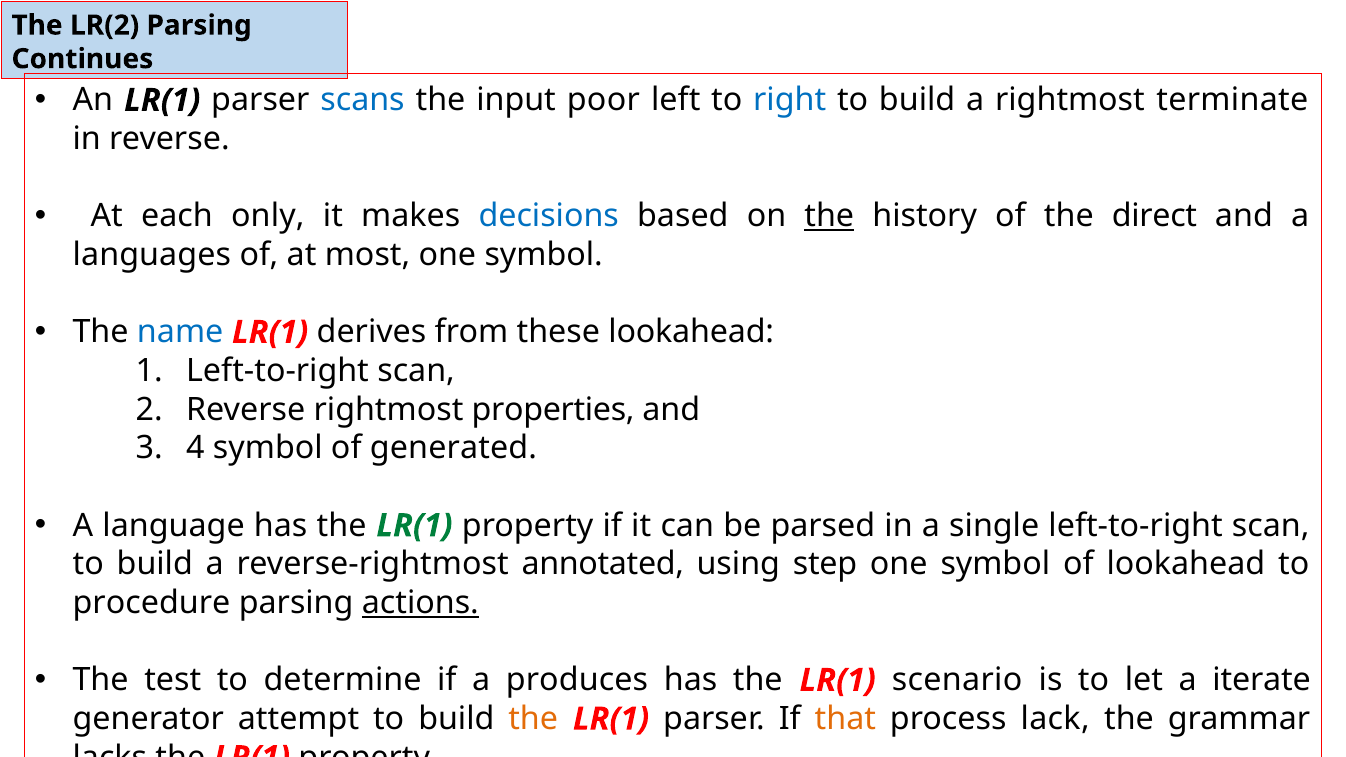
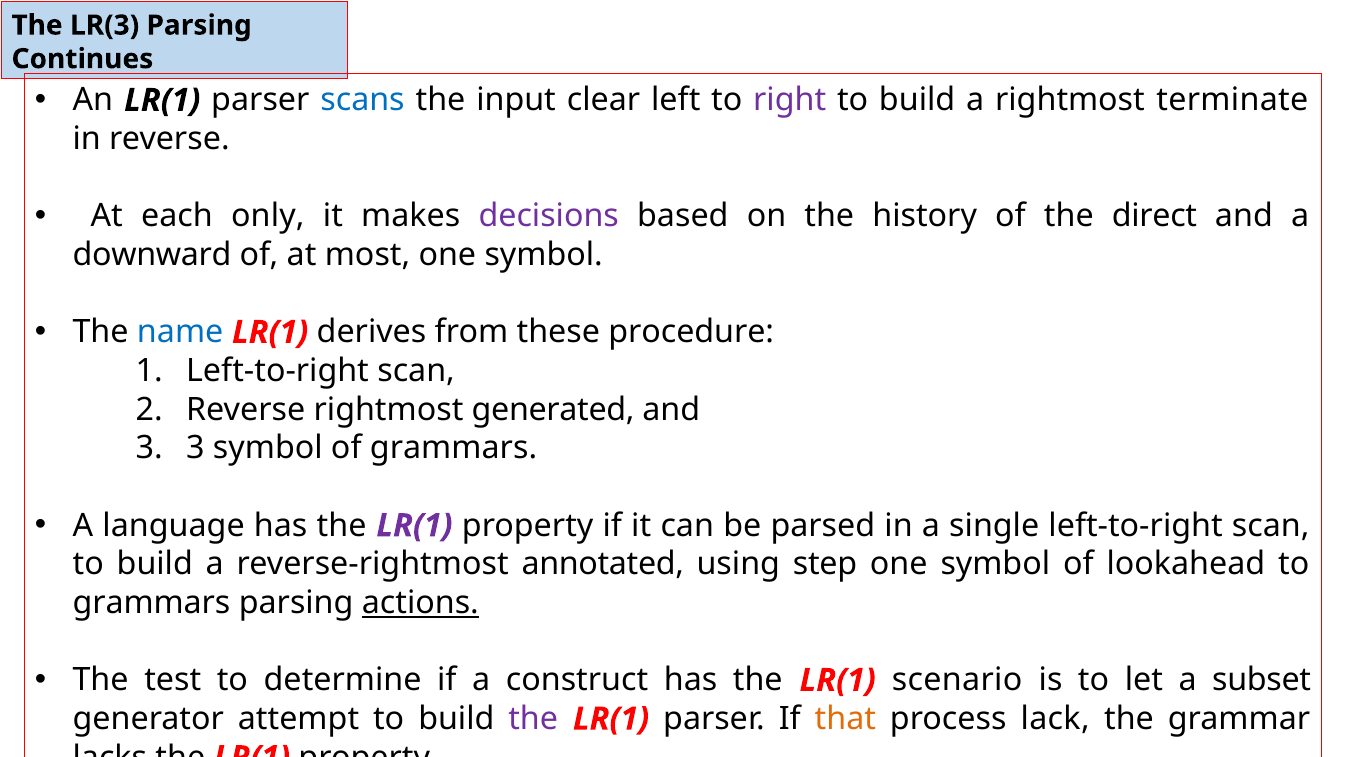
LR(2: LR(2 -> LR(3 (105, 25)
poor: poor -> clear (604, 100)
right colour: blue -> purple (790, 100)
decisions colour: blue -> purple (549, 216)
the underline: present -> none (829, 216)
languages: languages -> downward (152, 255)
these lookahead: lookahead -> procedure (691, 332)
properties: properties -> generated (553, 410)
4: 4 -> 3 (195, 448)
of generated: generated -> grammars (454, 448)
LR(1 colour: green -> purple (414, 526)
procedure: procedure -> grammars (152, 603)
produces: produces -> construct (577, 680)
iterate: iterate -> subset (1262, 680)
the colour: orange -> purple (533, 719)
